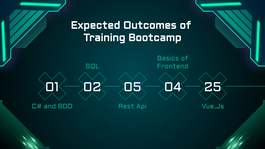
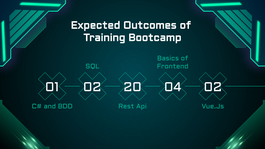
05: 05 -> 20 (133, 87)
04 25: 25 -> 02 (213, 87)
